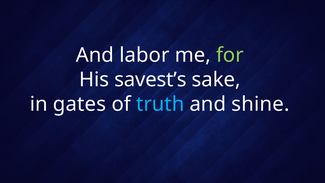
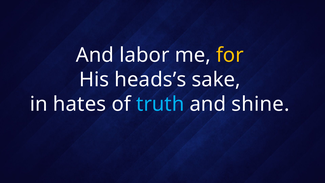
for colour: light green -> yellow (230, 55)
savest’s: savest’s -> heads’s (150, 80)
gates: gates -> hates (80, 104)
